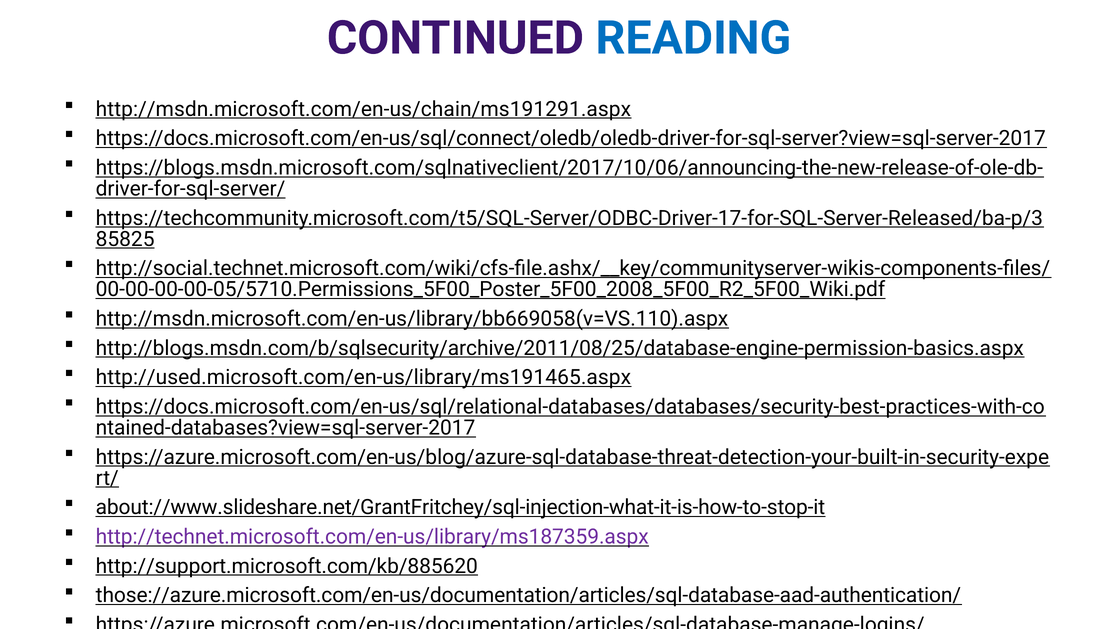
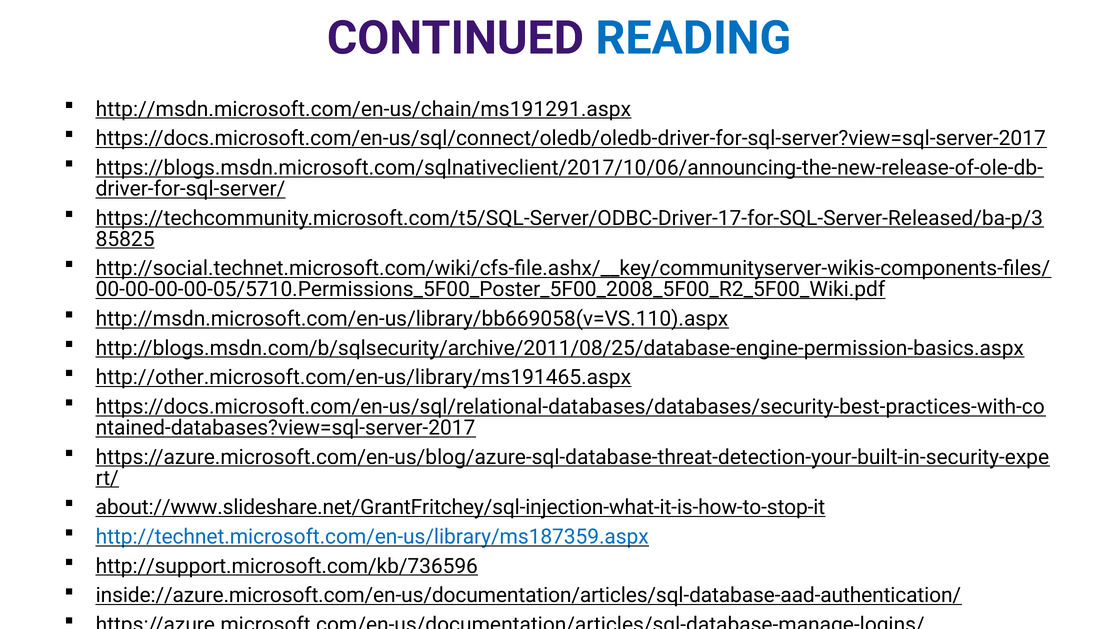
http://used.microsoft.com/en-us/library/ms191465.aspx: http://used.microsoft.com/en-us/library/ms191465.aspx -> http://other.microsoft.com/en-us/library/ms191465.aspx (363, 377)
http://technet.microsoft.com/en-us/library/ms187359.aspx colour: purple -> blue (372, 537)
http://support.microsoft.com/kb/885620: http://support.microsoft.com/kb/885620 -> http://support.microsoft.com/kb/736596 (287, 566)
those://azure.microsoft.com/en-us/documentation/articles/sql-database-aad-authentication/: those://azure.microsoft.com/en-us/documentation/articles/sql-database-aad-authentication/ -> inside://azure.microsoft.com/en-us/documentation/articles/sql-database-aad-authentication/ (528, 595)
